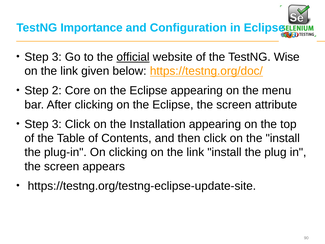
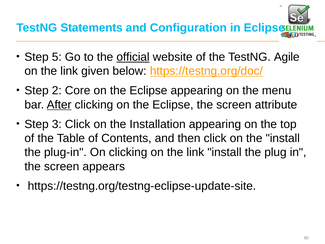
Importance: Importance -> Statements (92, 28)
3: 3 -> 5 (57, 57)
Wise: Wise -> Agile (287, 57)
After underline: none -> present (59, 105)
